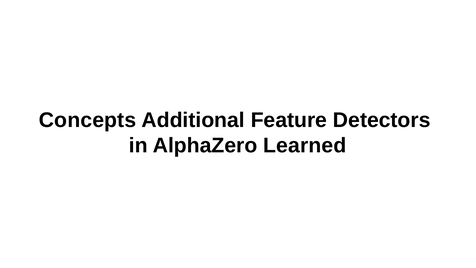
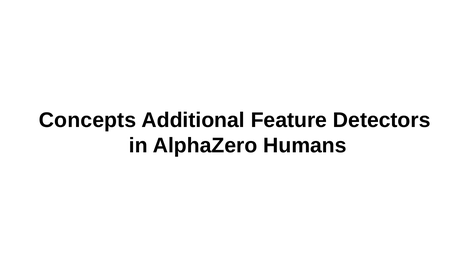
Learned: Learned -> Humans (305, 145)
